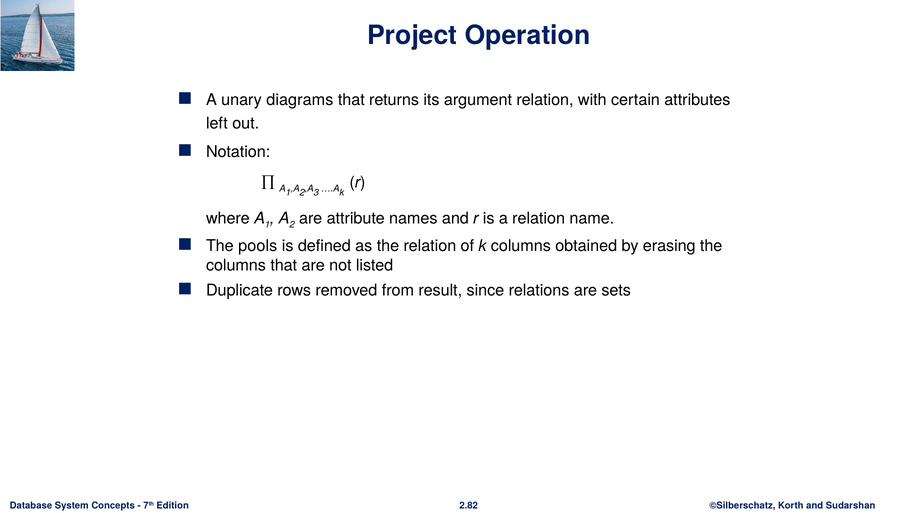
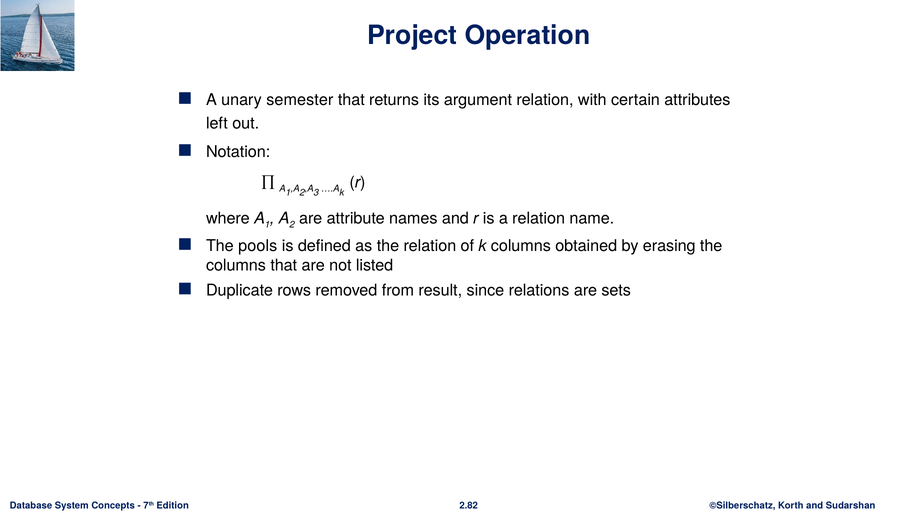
diagrams: diagrams -> semester (300, 100)
